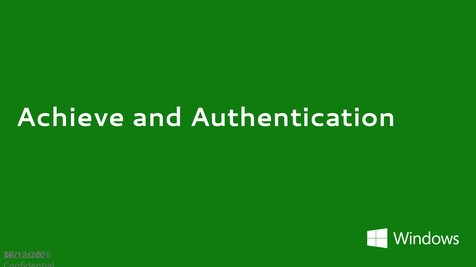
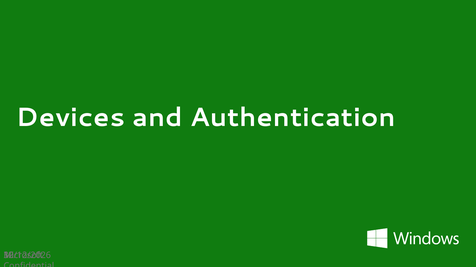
Achieve: Achieve -> Devices (70, 118)
